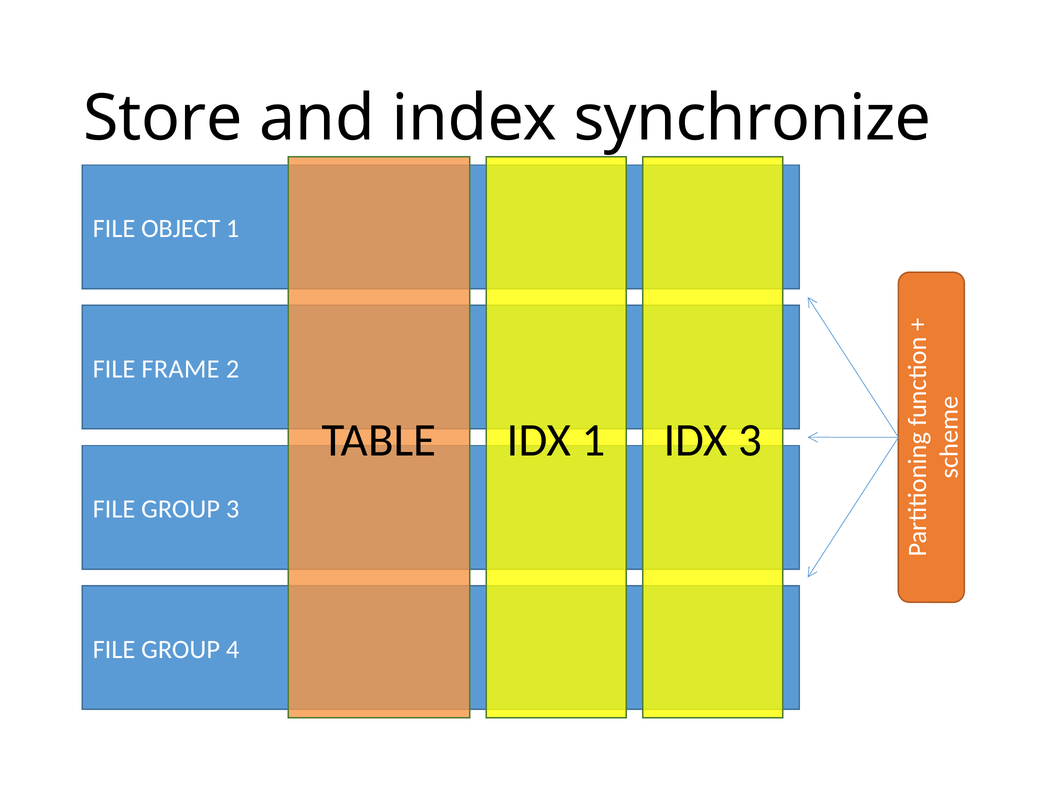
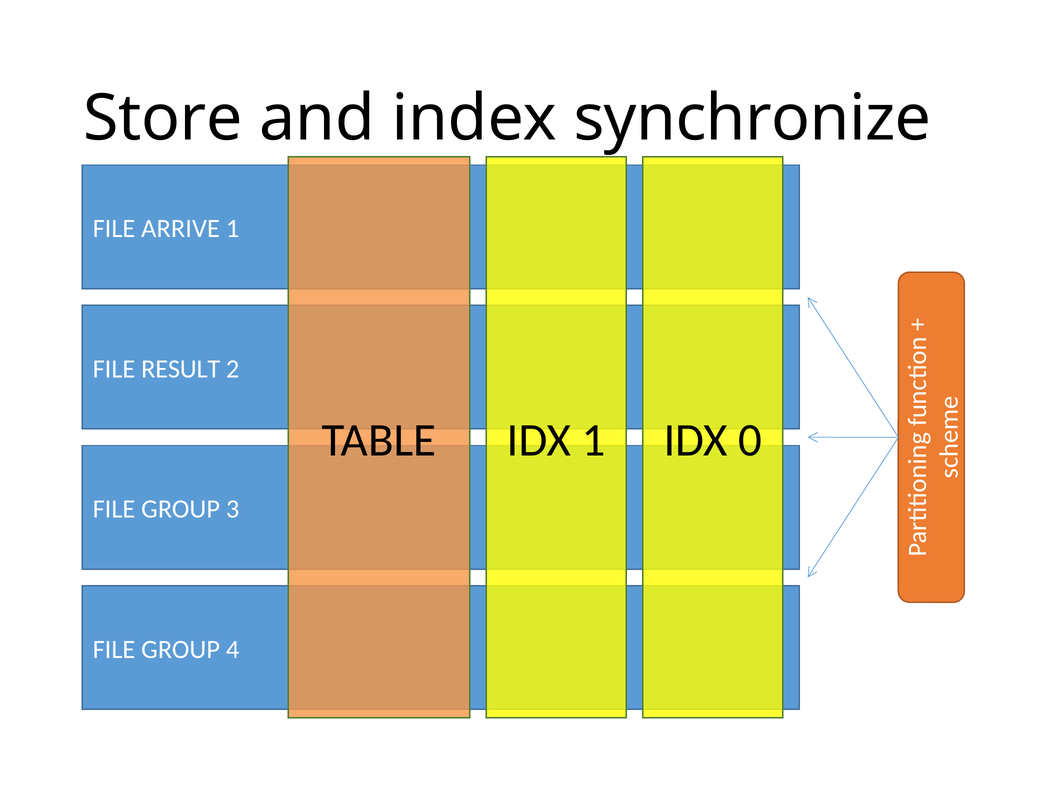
OBJECT: OBJECT -> ARRIVE (181, 229)
FRAME: FRAME -> RESULT (181, 369)
IDX 3: 3 -> 0 (750, 440)
